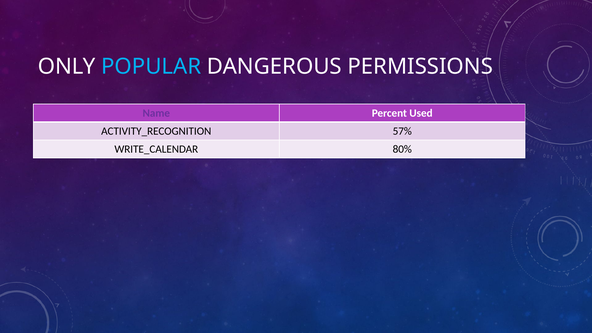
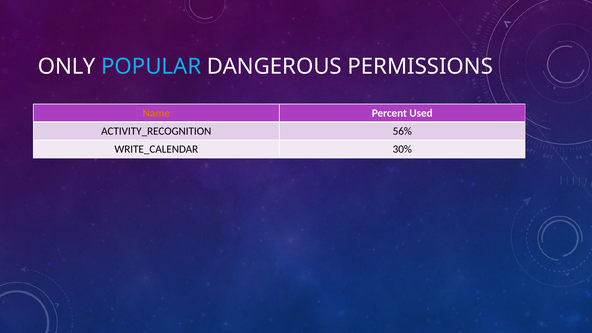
Name colour: purple -> orange (156, 113)
57%: 57% -> 56% (402, 131)
80%: 80% -> 30% (402, 149)
